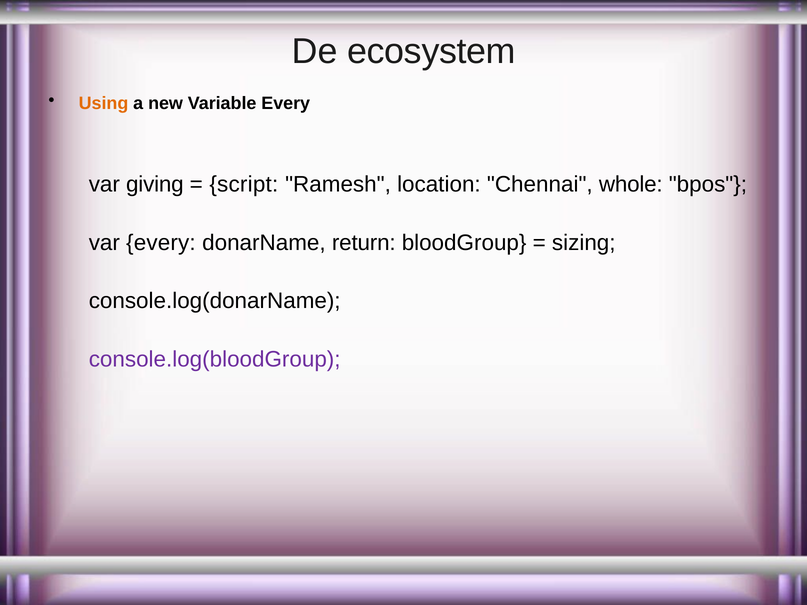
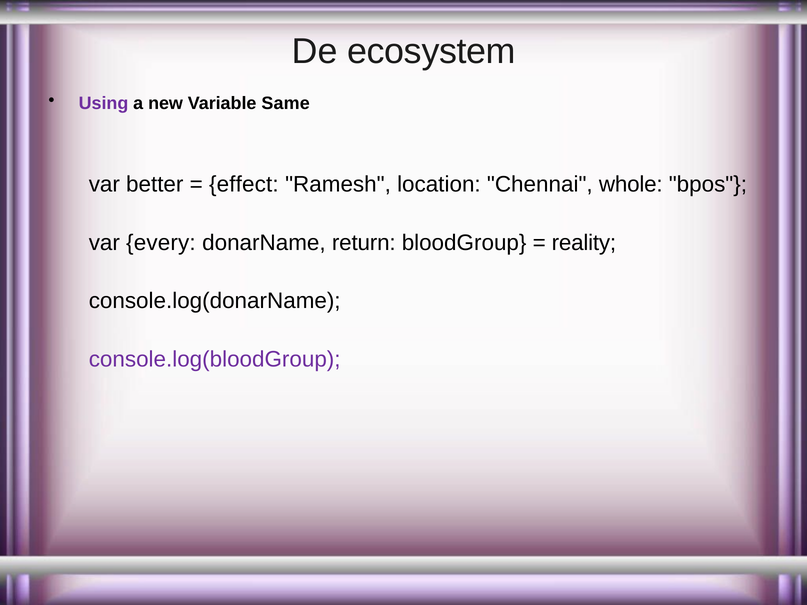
Using colour: orange -> purple (104, 103)
Variable Every: Every -> Same (286, 103)
giving: giving -> better (155, 184)
script: script -> effect (244, 184)
sizing: sizing -> reality (584, 243)
